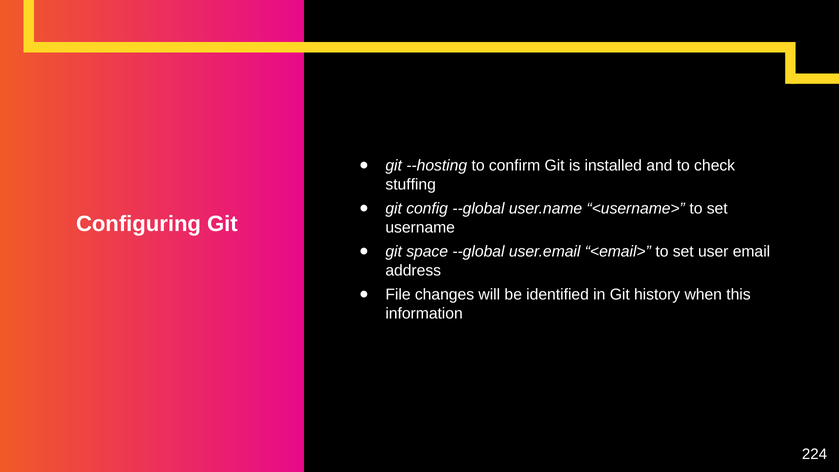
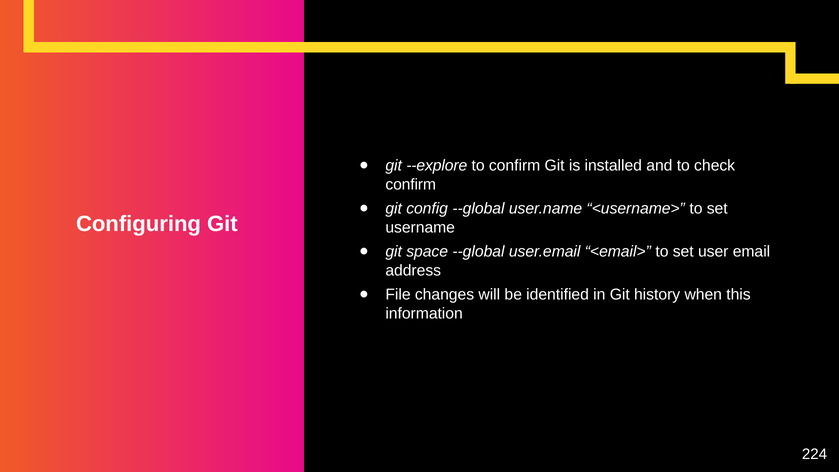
--hosting: --hosting -> --explore (437, 166)
stuffing: stuffing -> confirm (411, 185)
